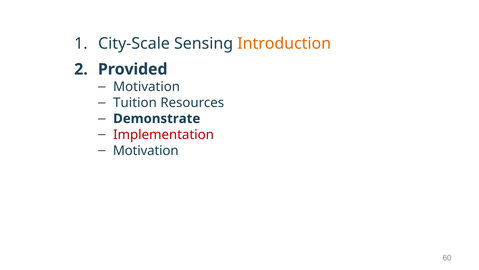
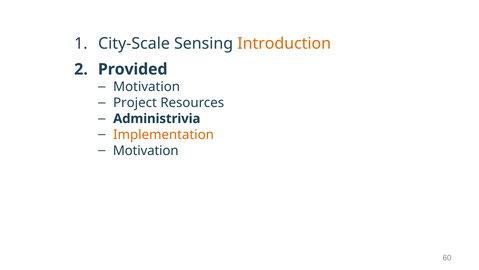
Tuition: Tuition -> Project (135, 102)
Demonstrate: Demonstrate -> Administrivia (157, 118)
Implementation colour: red -> orange (164, 134)
